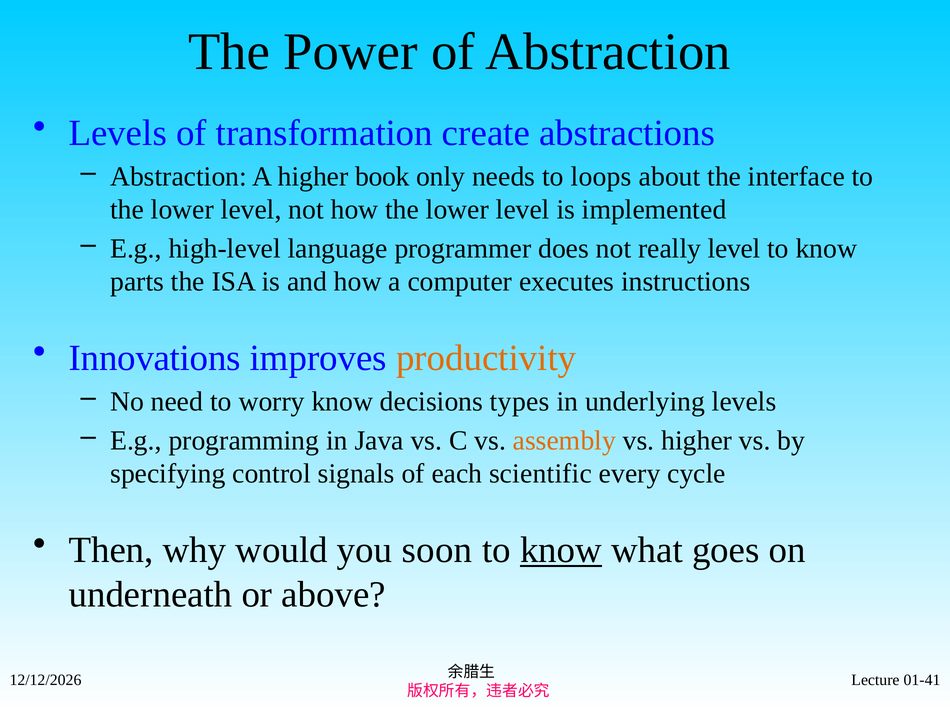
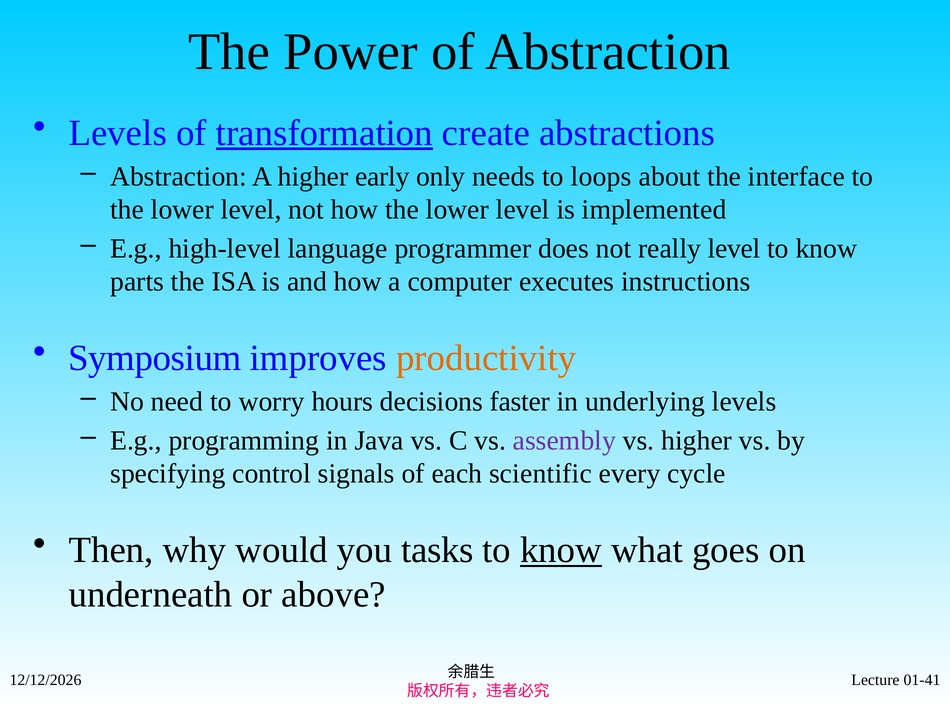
transformation underline: none -> present (324, 133)
book: book -> early (382, 177)
Innovations: Innovations -> Symposium (155, 358)
worry know: know -> hours (342, 402)
types: types -> faster (520, 402)
assembly colour: orange -> purple (564, 441)
soon: soon -> tasks (437, 551)
